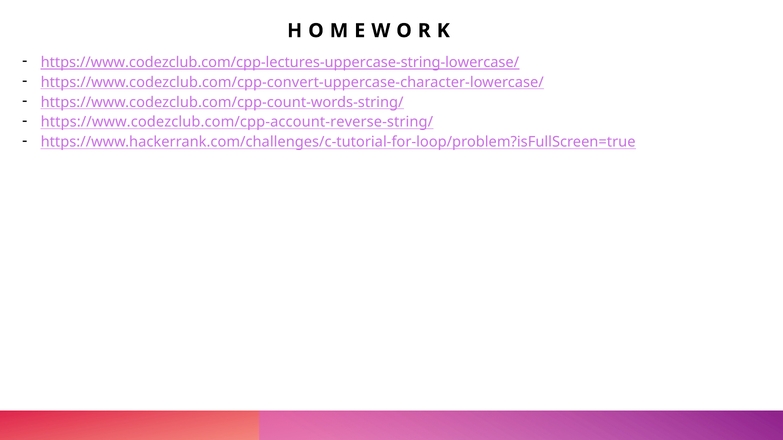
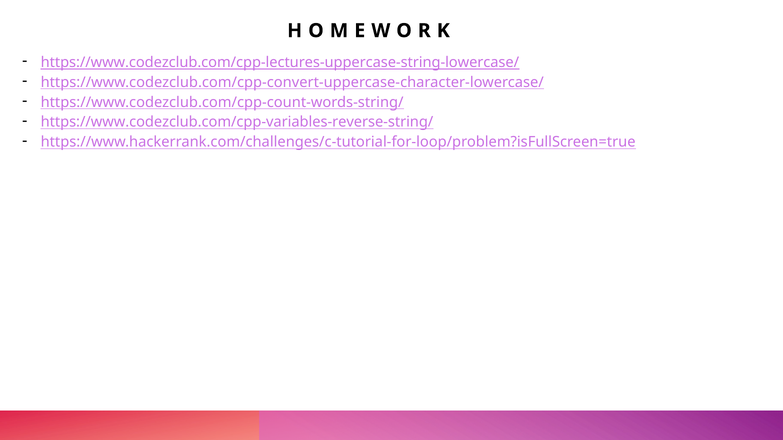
https://www.codezclub.com/cpp-account-reverse-string/: https://www.codezclub.com/cpp-account-reverse-string/ -> https://www.codezclub.com/cpp-variables-reverse-string/ (237, 122)
